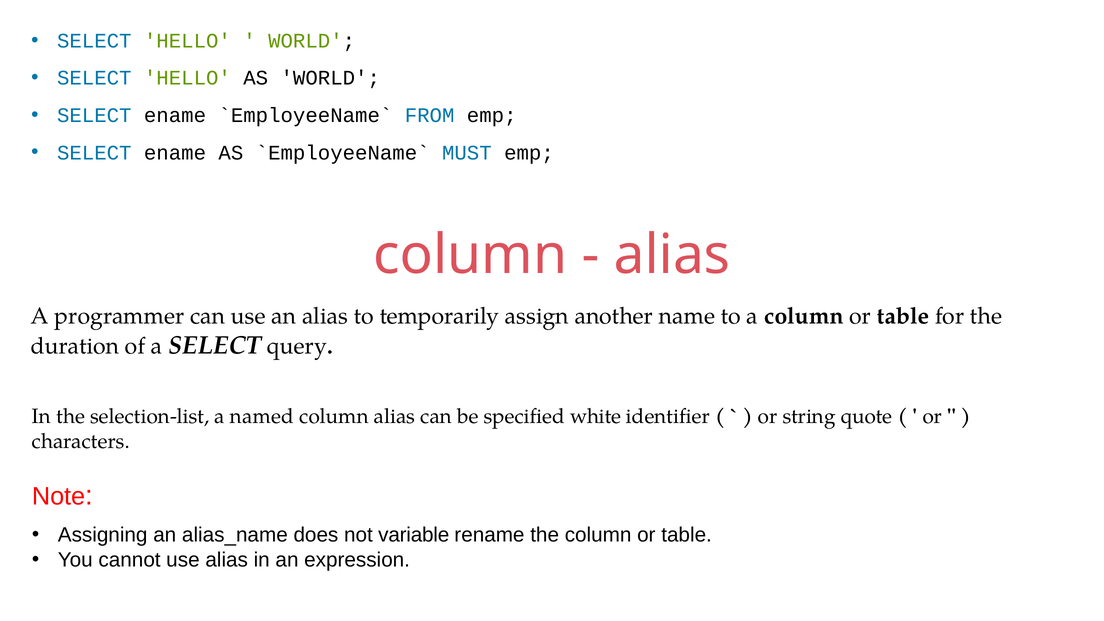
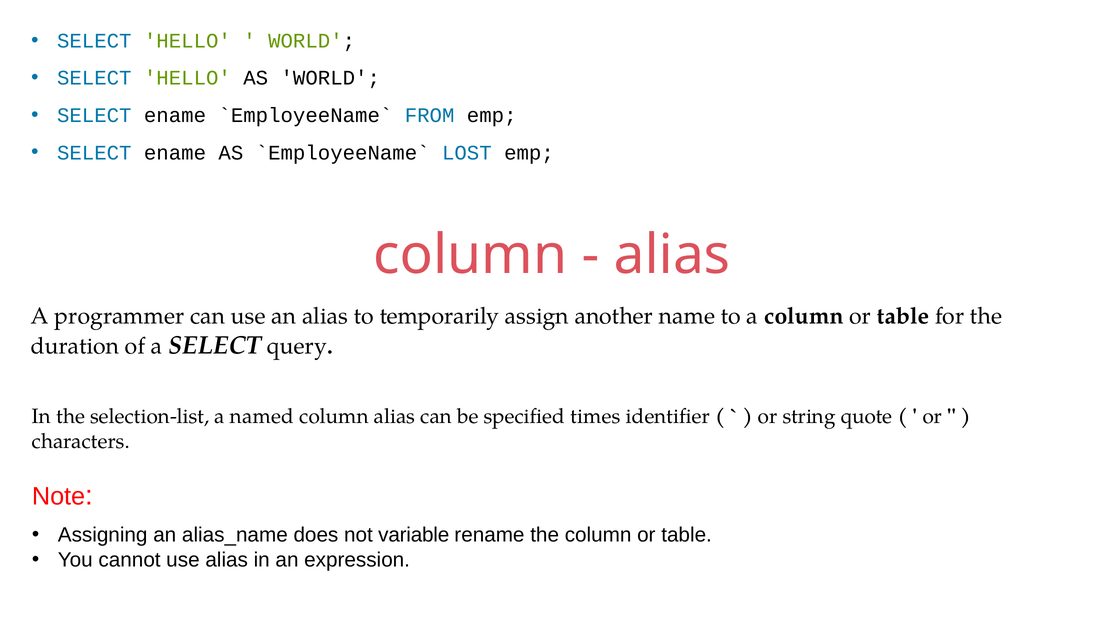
MUST: MUST -> LOST (467, 153)
white: white -> times (595, 416)
